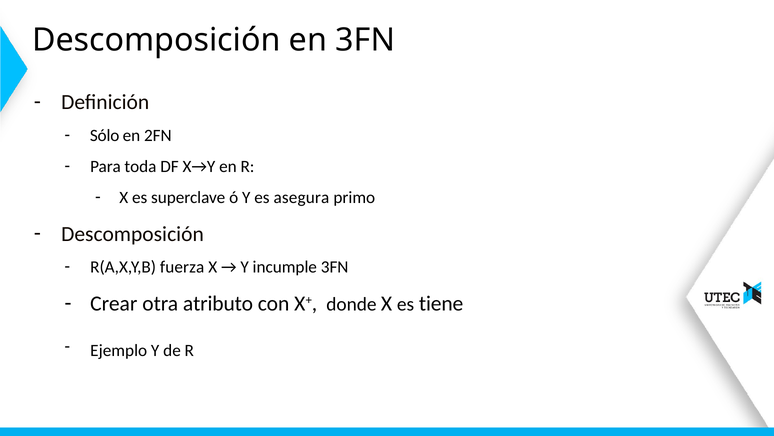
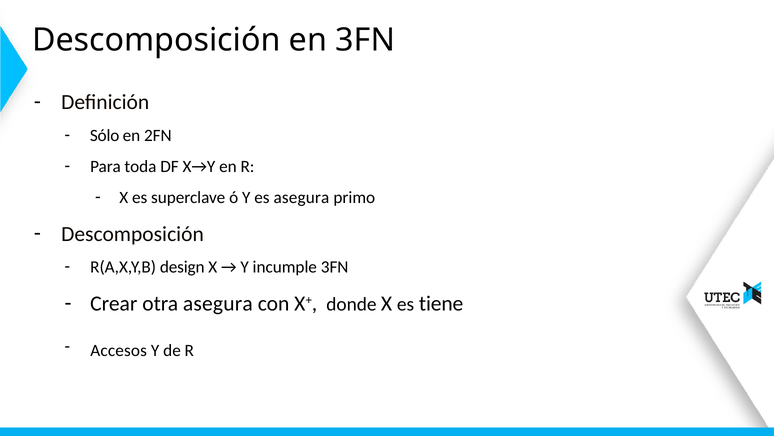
fuerza: fuerza -> design (182, 267)
otra atributo: atributo -> asegura (218, 303)
Ejemplo: Ejemplo -> Accesos (119, 350)
